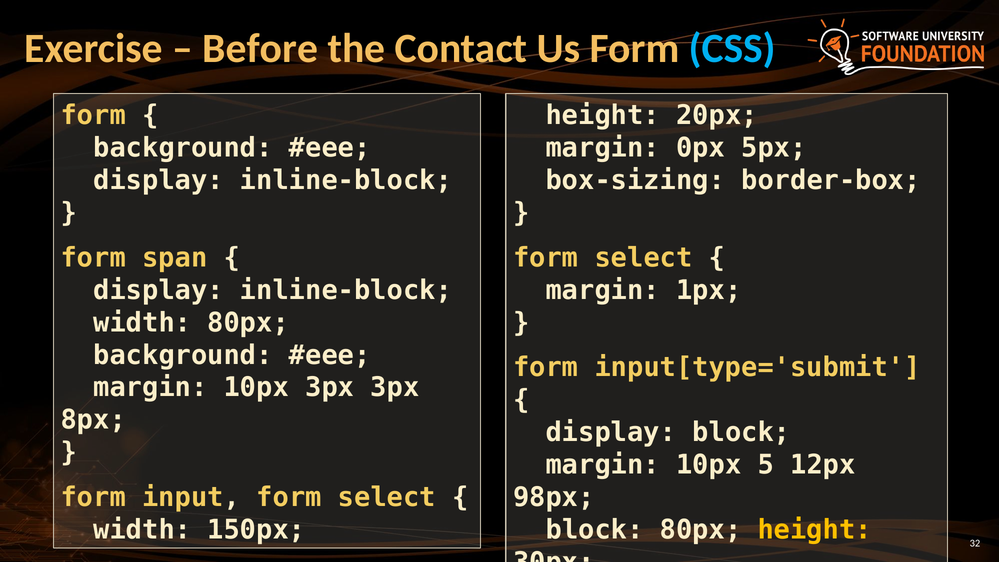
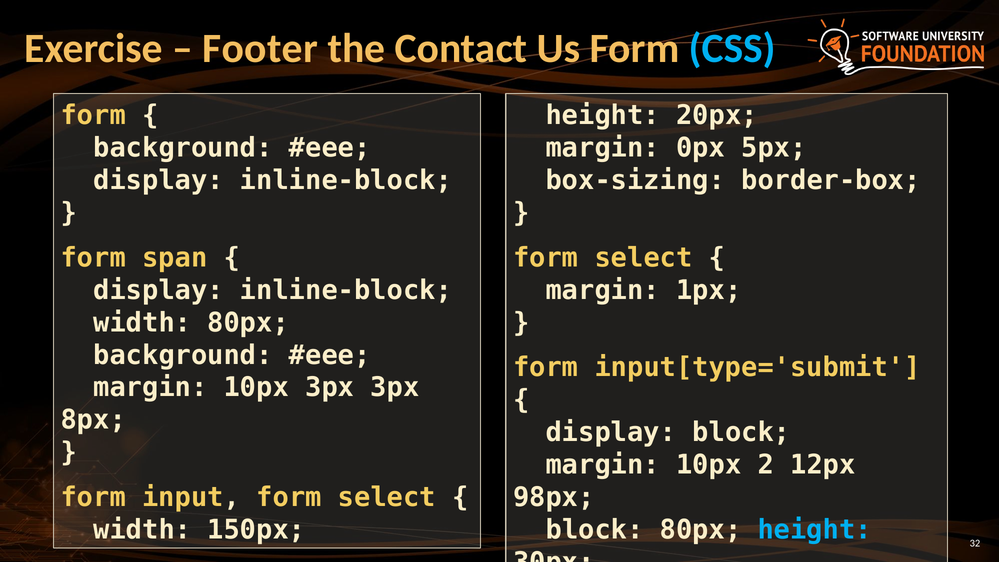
Before: Before -> Footer (260, 49)
5: 5 -> 2 (766, 465)
height colour: yellow -> light blue (815, 530)
